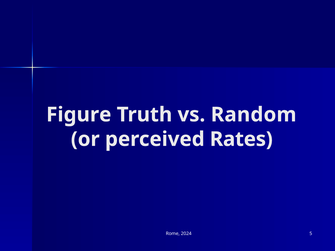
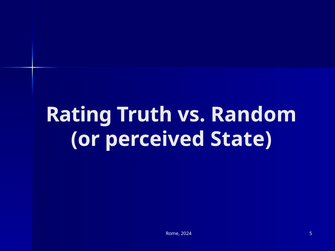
Figure: Figure -> Rating (79, 115)
Rates: Rates -> State (241, 139)
